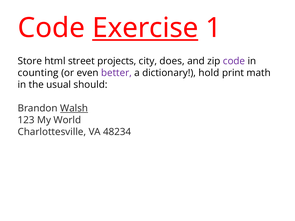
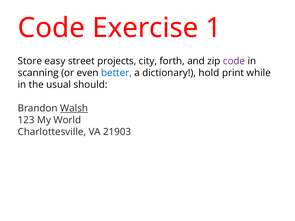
Exercise underline: present -> none (145, 28)
html: html -> easy (55, 61)
does: does -> forth (172, 61)
counting: counting -> scanning (38, 73)
better colour: purple -> blue (116, 73)
math: math -> while (259, 73)
48234: 48234 -> 21903 (117, 132)
